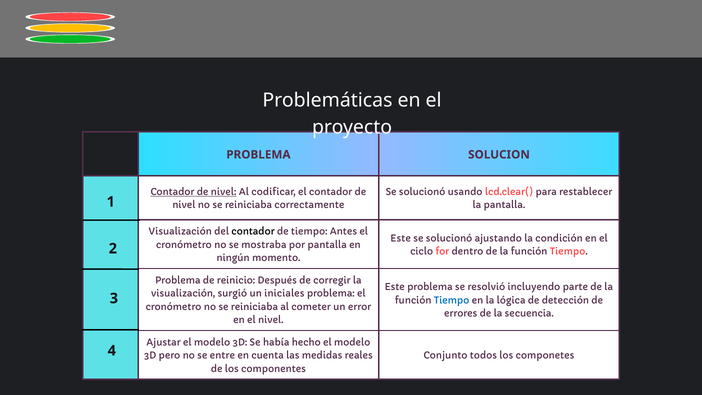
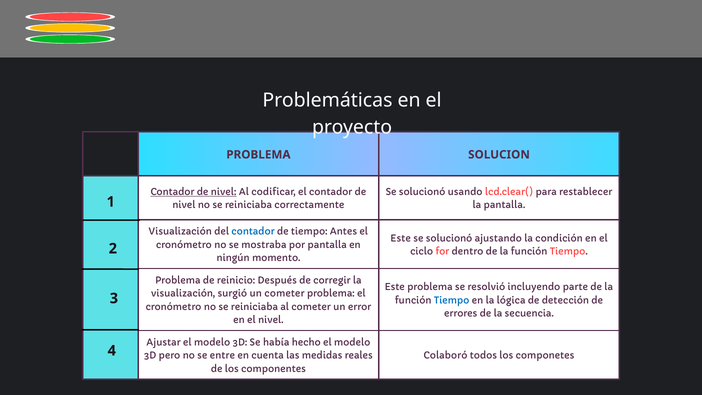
contador colour: black -> blue (253, 232)
un iniciales: iniciales -> cometer (284, 294)
Conjunto: Conjunto -> Colaboró (446, 356)
